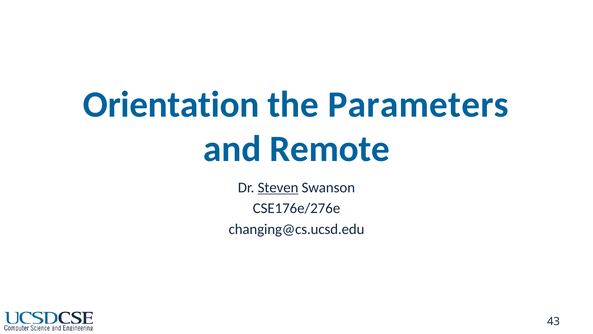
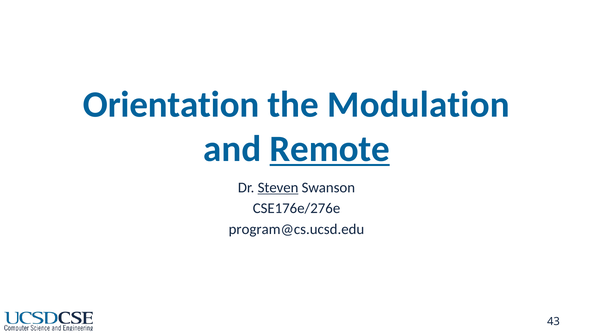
Parameters: Parameters -> Modulation (418, 104)
Remote underline: none -> present (330, 149)
changing@cs.ucsd.edu: changing@cs.ucsd.edu -> program@cs.ucsd.edu (296, 229)
